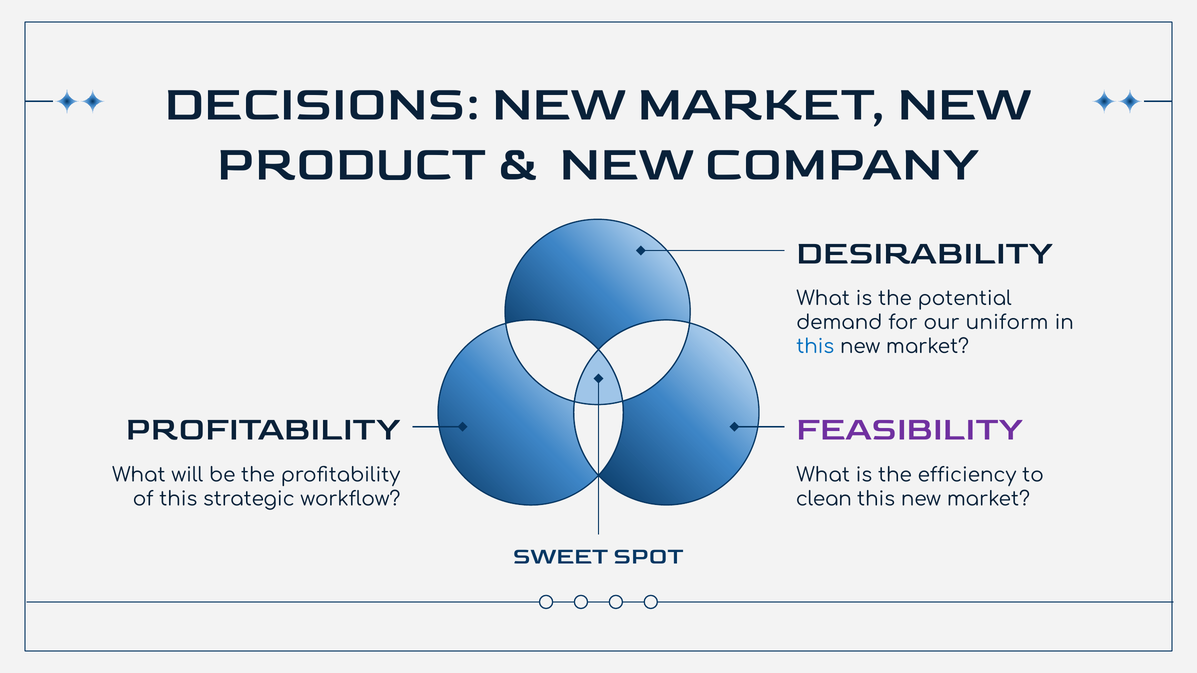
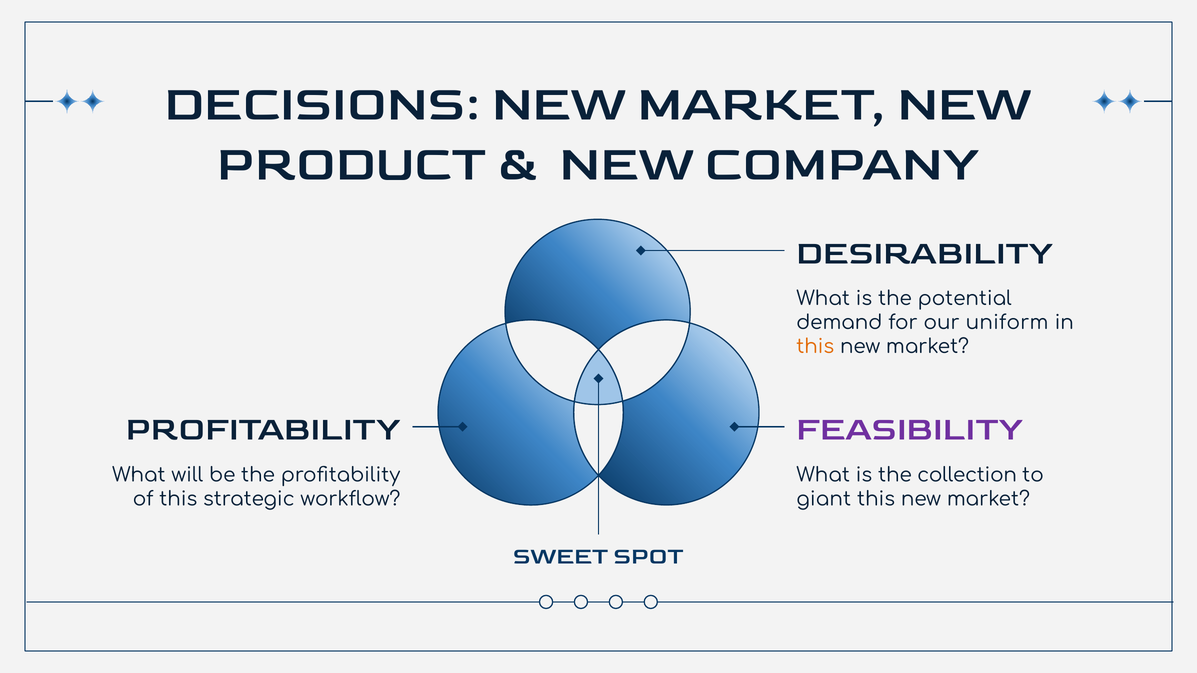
this colour: blue -> orange (815, 347)
efficiency: efficiency -> collection (967, 475)
clean: clean -> giant (824, 499)
